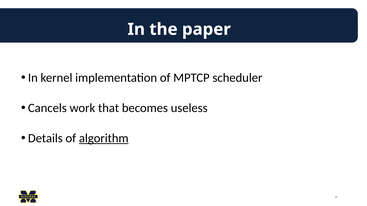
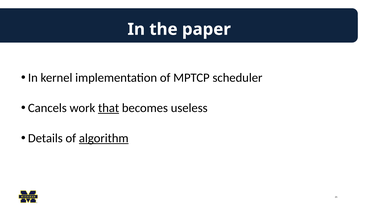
that underline: none -> present (109, 108)
